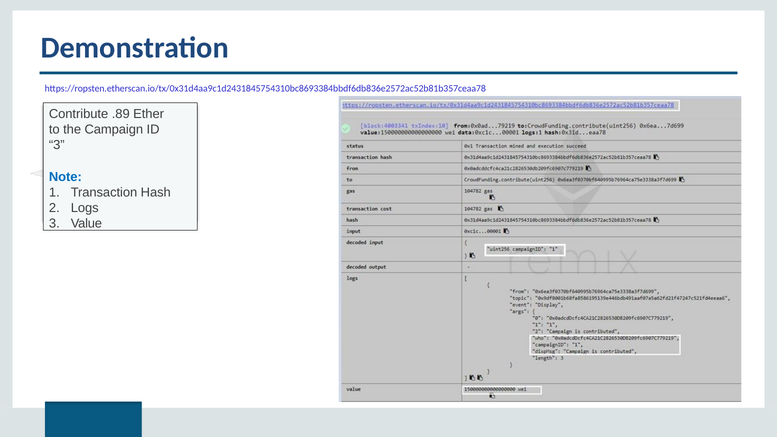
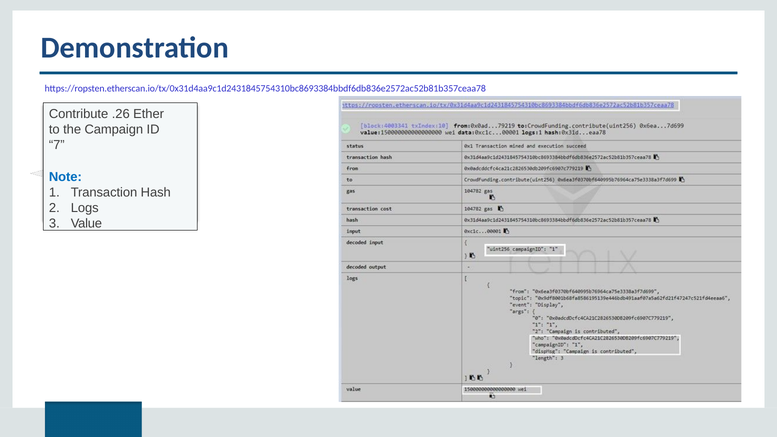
.89: .89 -> .26 (121, 114)
3: 3 -> 7 (57, 145)
